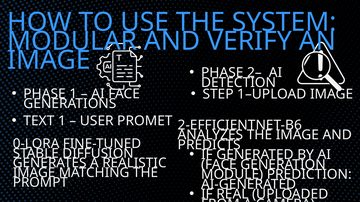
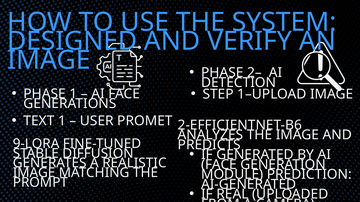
MODULAR: MODULAR -> DESIGNED (72, 41)
0-LORA: 0-LORA -> 9-LORA (36, 144)
